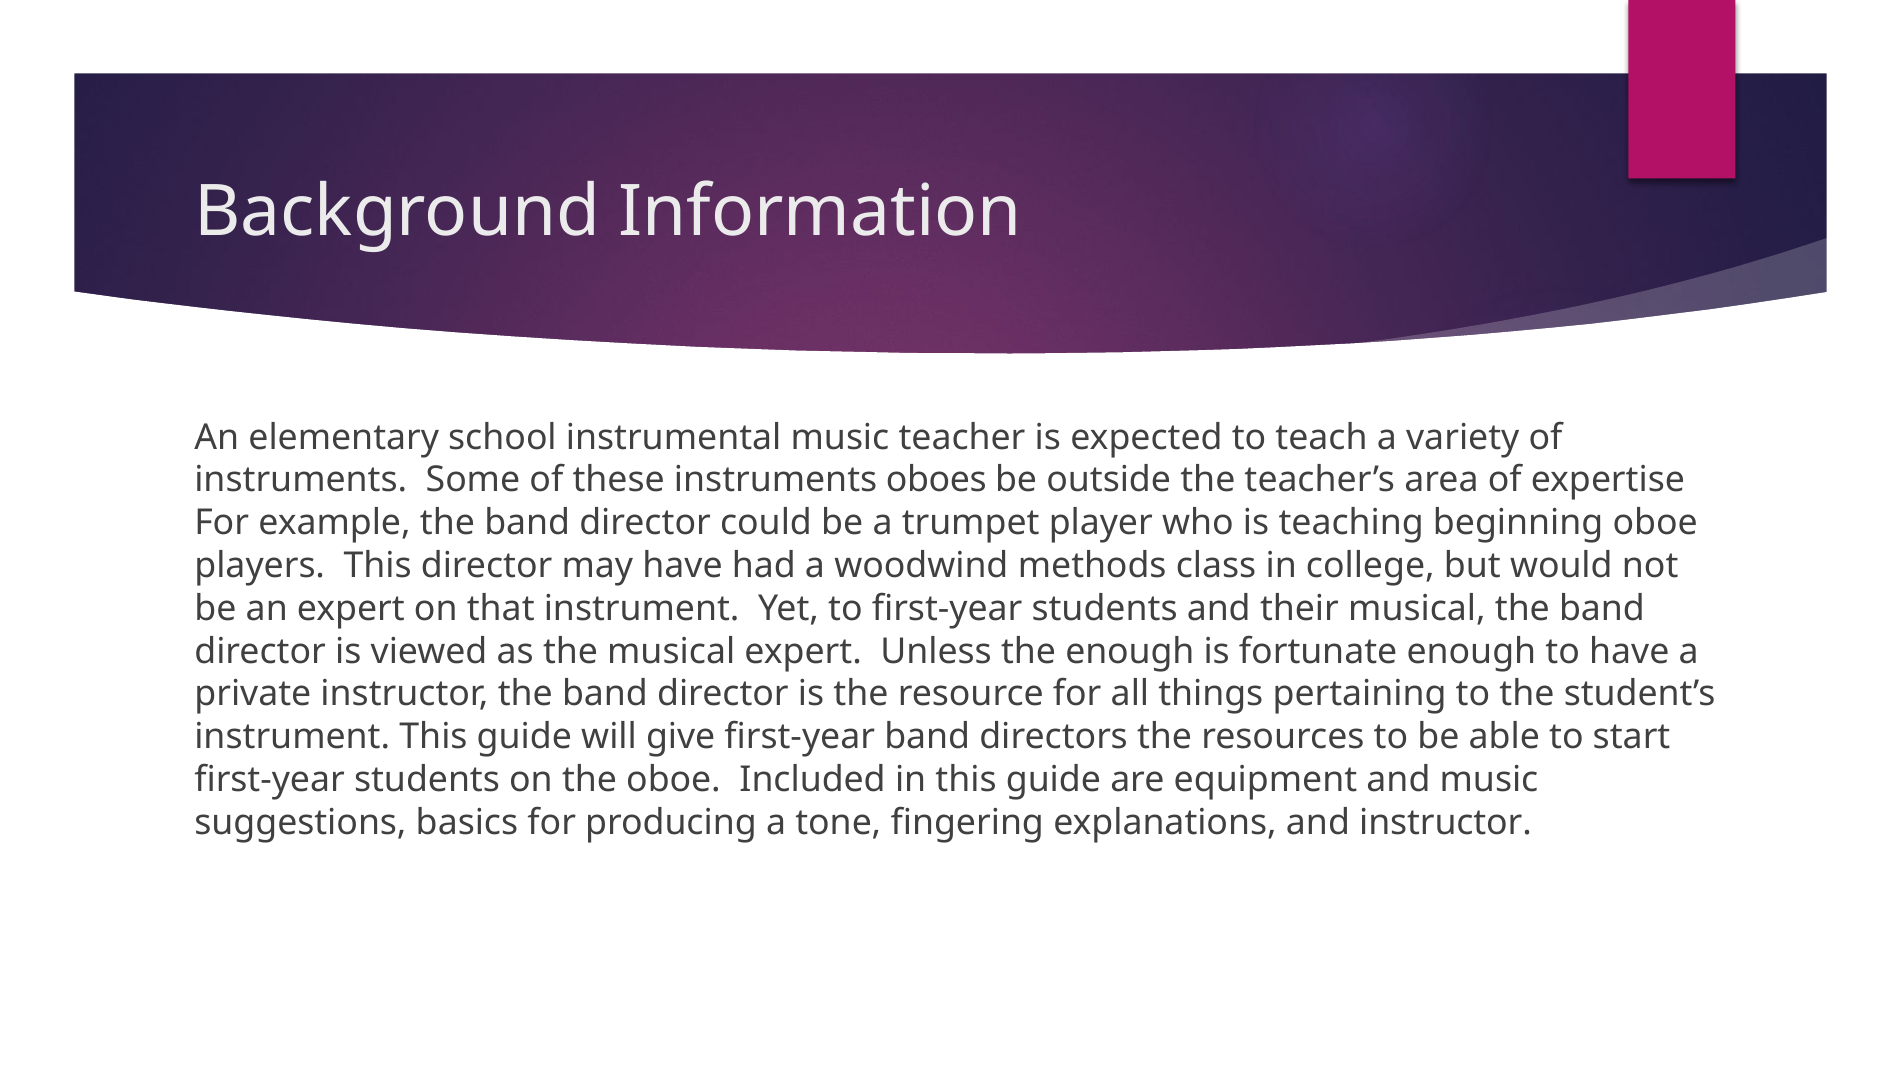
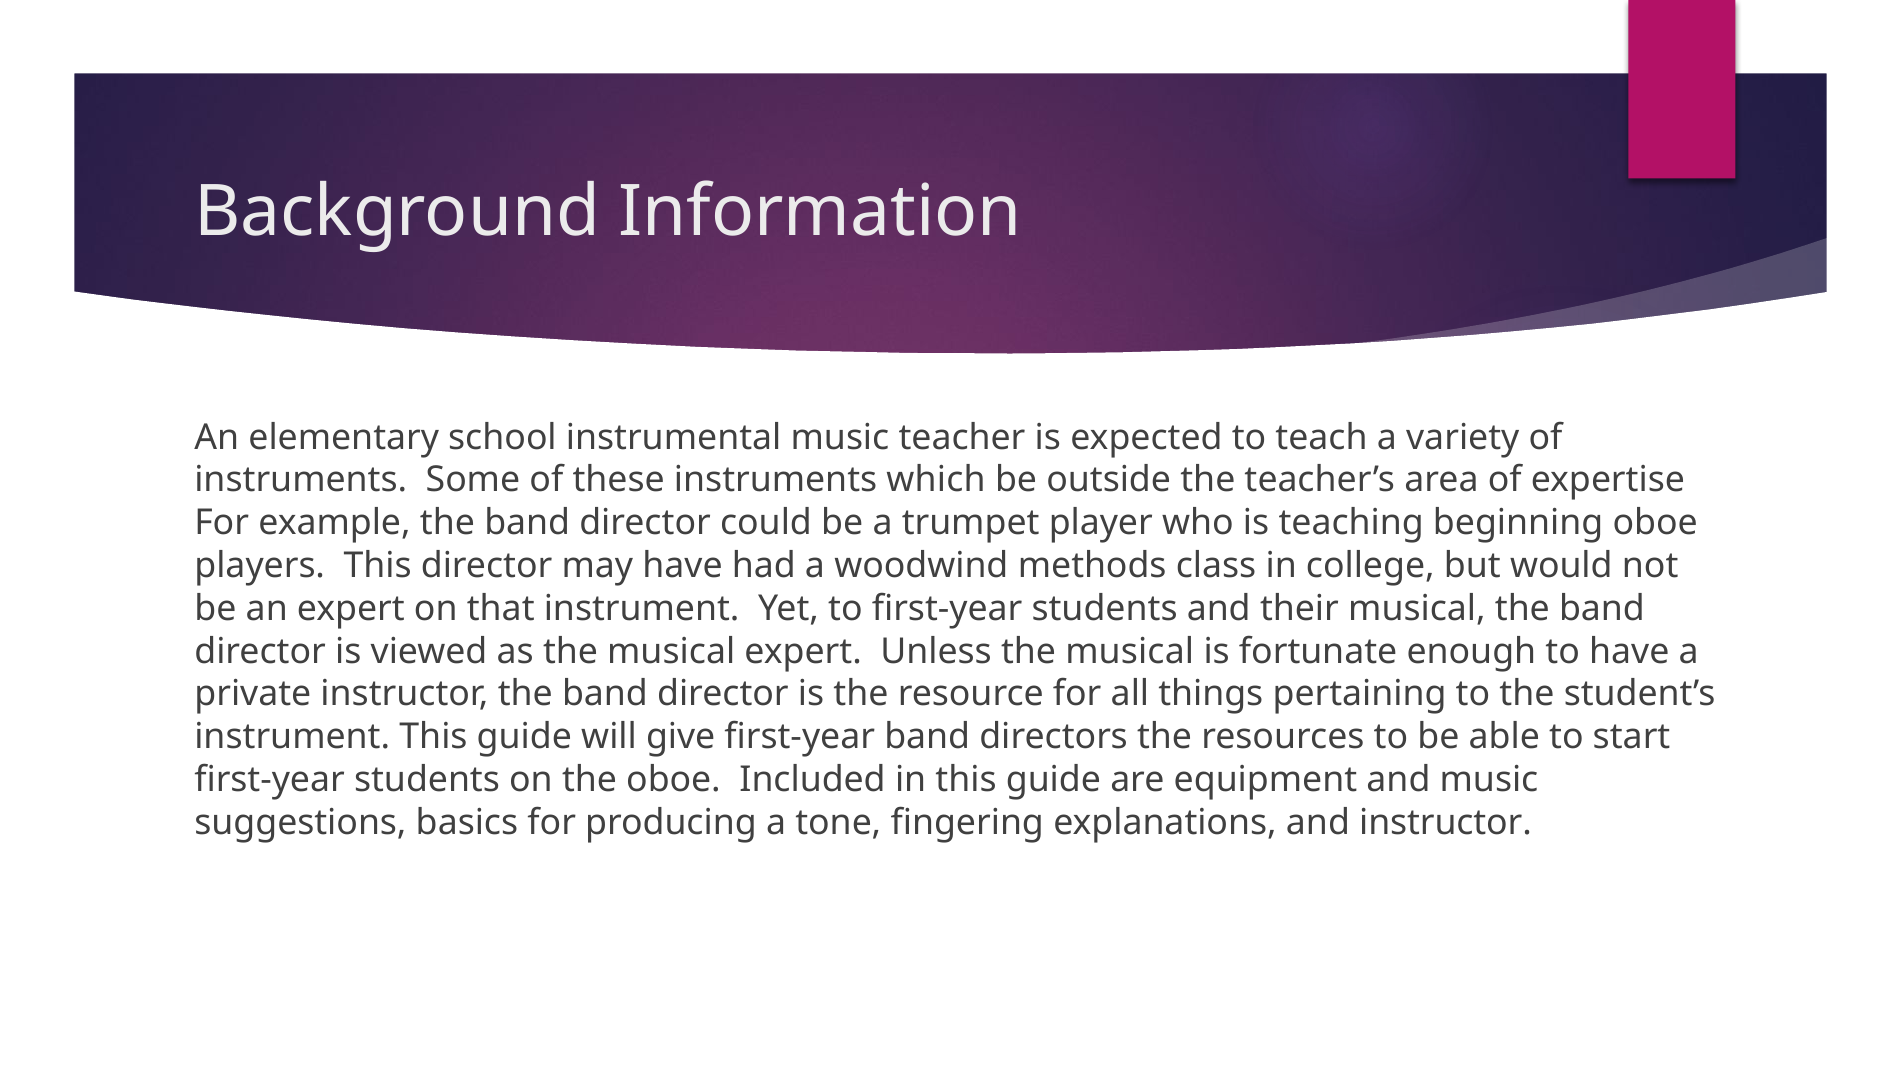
oboes: oboes -> which (936, 480)
Unless the enough: enough -> musical (1130, 651)
